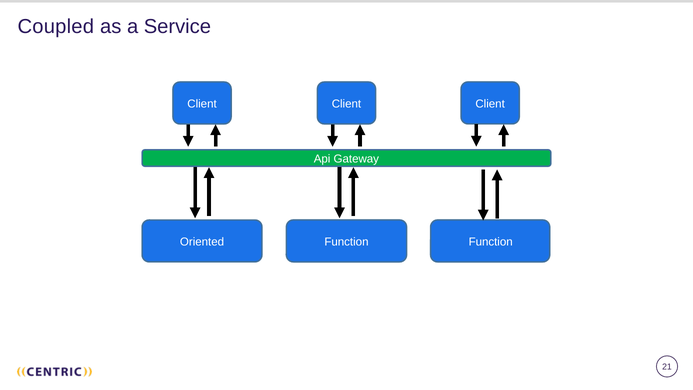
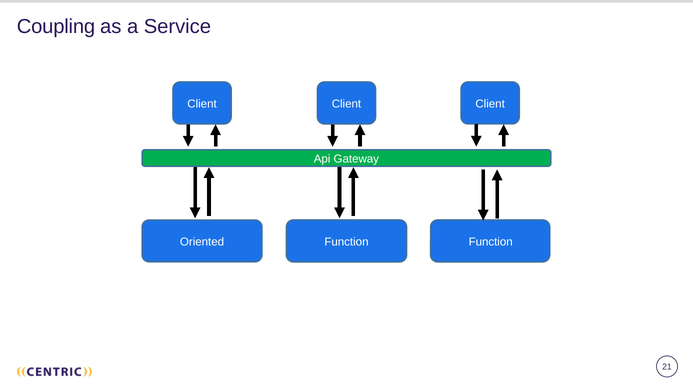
Coupled: Coupled -> Coupling (56, 26)
